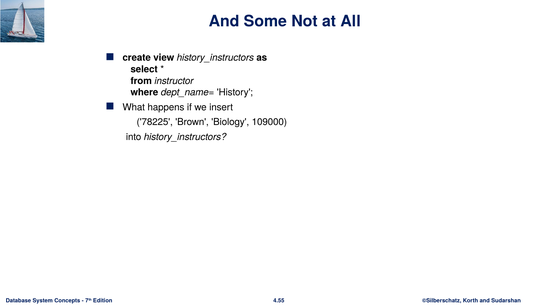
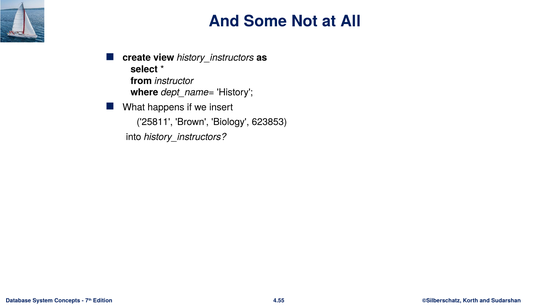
78225: 78225 -> 25811 (155, 122)
109000: 109000 -> 623853 (269, 122)
